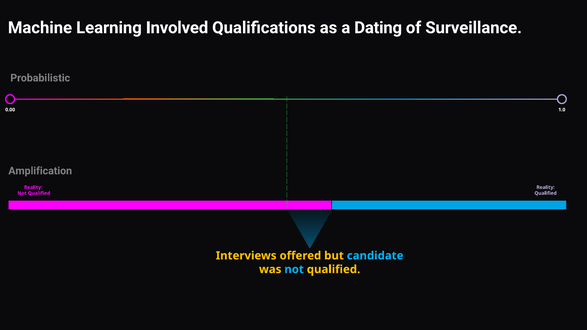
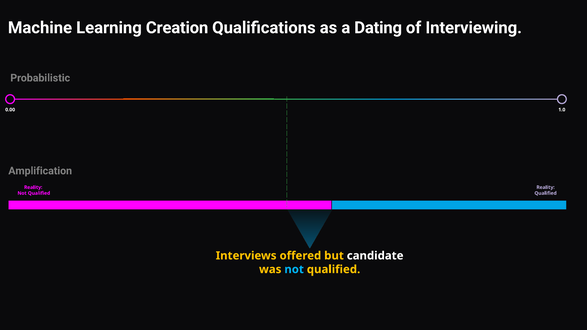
Involved: Involved -> Creation (177, 28)
Surveillance: Surveillance -> Interviewing (474, 28)
candidate colour: light blue -> white (375, 256)
